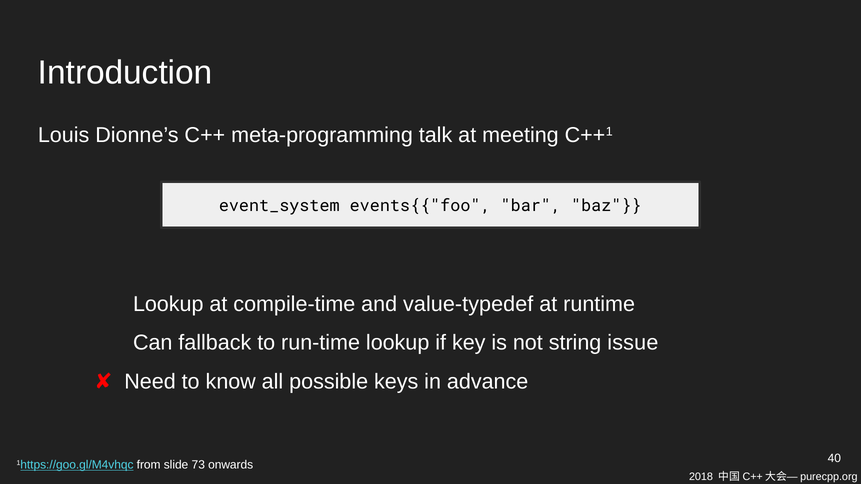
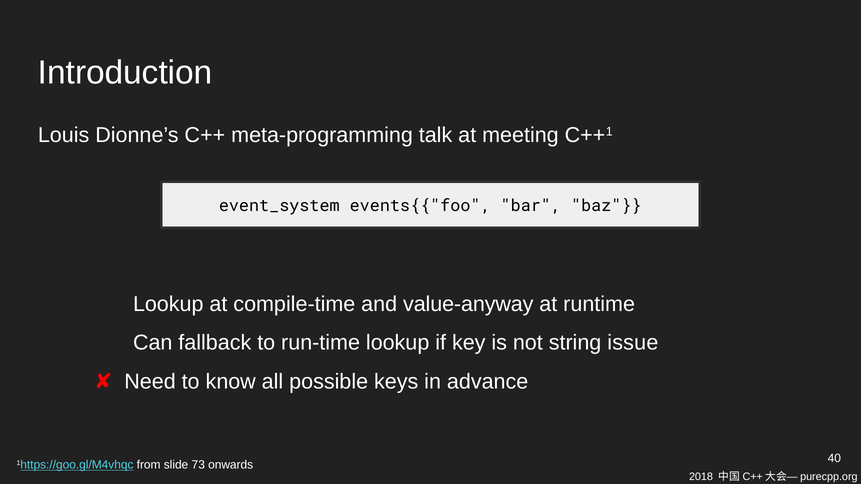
value-typedef: value-typedef -> value-anyway (468, 304)
